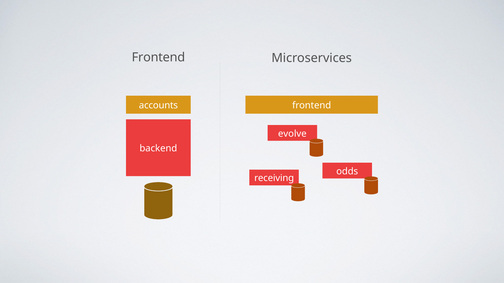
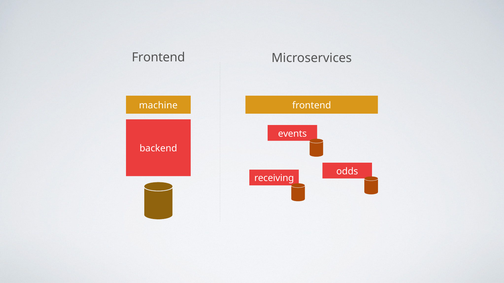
accounts: accounts -> machine (158, 106)
evolve: evolve -> events (292, 134)
